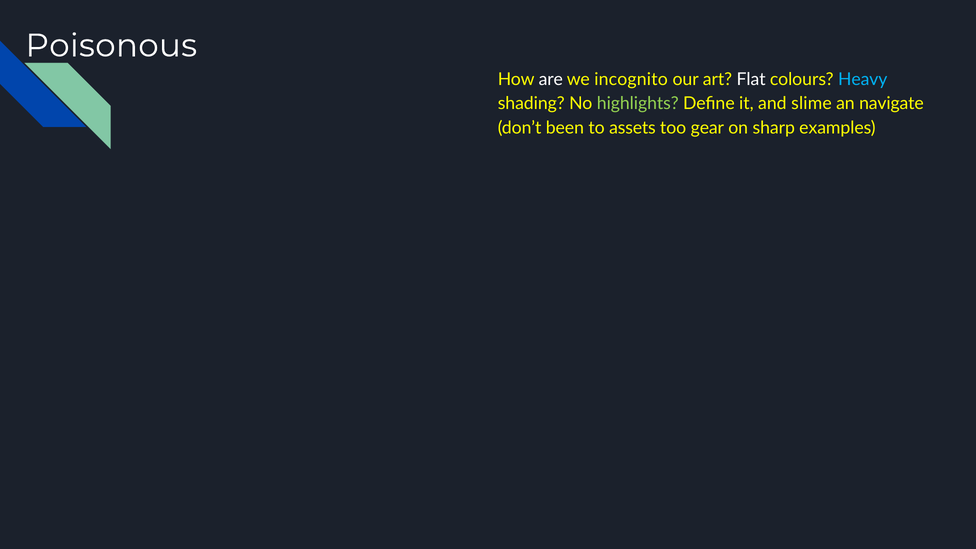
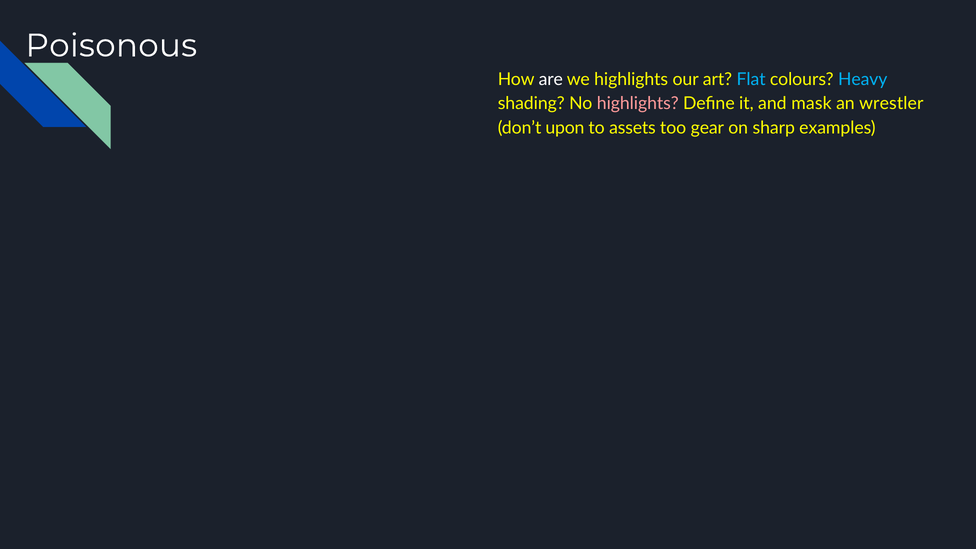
we incognito: incognito -> highlights (631, 79)
Flat colour: white -> light blue (751, 79)
highlights colour: light green -> pink (638, 104)
slime: slime -> mask (811, 104)
navigate: navigate -> wrestler (891, 104)
been: been -> upon (565, 128)
